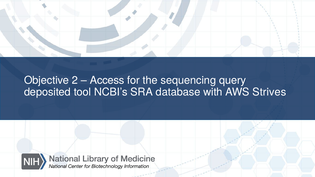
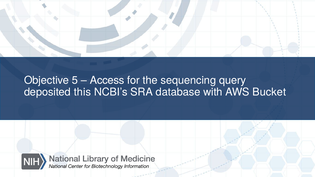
2: 2 -> 5 (75, 80)
tool: tool -> this (82, 92)
Strives: Strives -> Bucket (269, 92)
